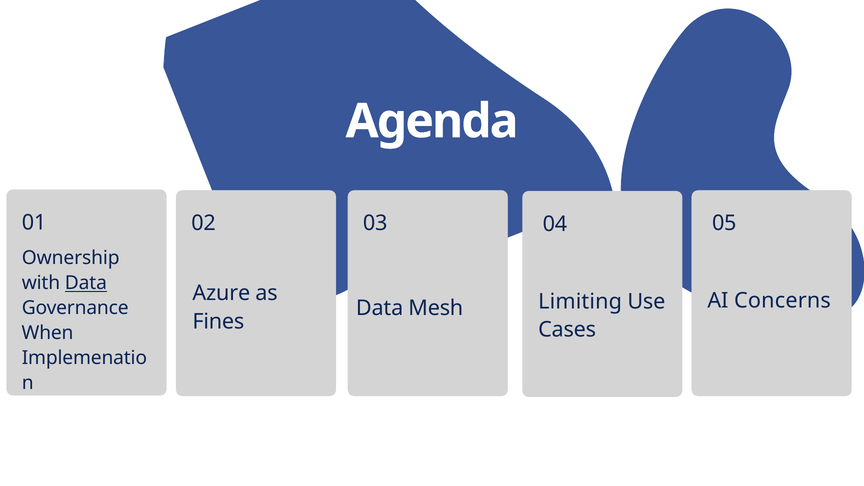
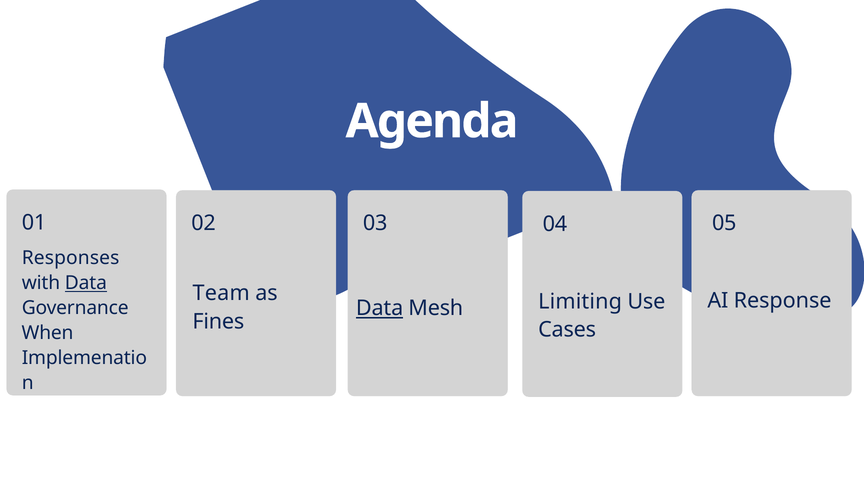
Ownership: Ownership -> Responses (71, 258)
Azure: Azure -> Team (221, 293)
Concerns: Concerns -> Response (783, 301)
Data underline: none -> present (380, 308)
